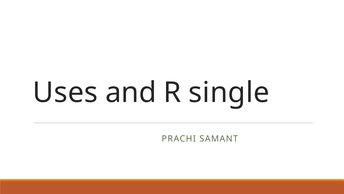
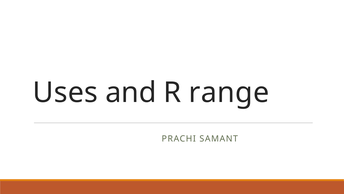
single: single -> range (229, 92)
